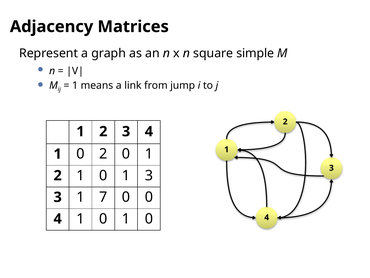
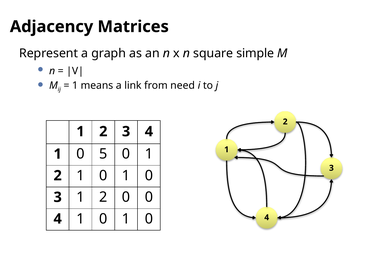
jump: jump -> need (183, 85)
0 2: 2 -> 5 (103, 154)
3: 3 -> 0 (149, 175)
3 1 7: 7 -> 2 (103, 197)
